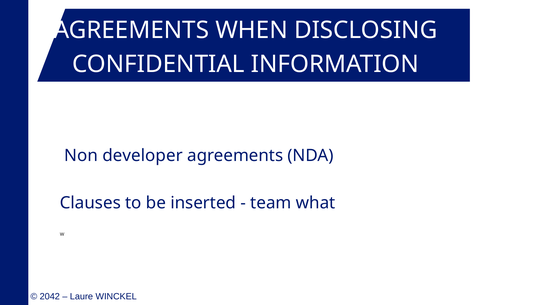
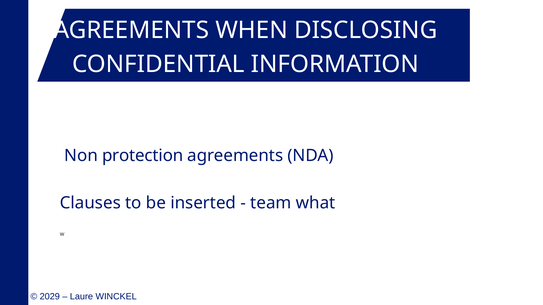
developer: developer -> protection (143, 156)
2042: 2042 -> 2029 (50, 297)
